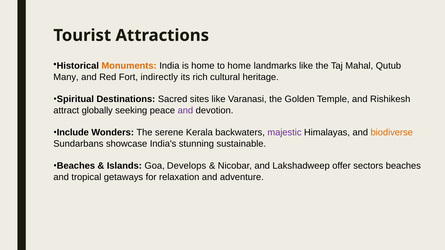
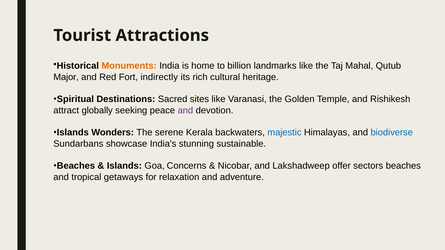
to home: home -> billion (239, 66)
Many: Many -> Major (66, 77)
Include: Include -> Islands (73, 133)
majestic colour: purple -> blue (284, 133)
biodiverse colour: orange -> blue (392, 133)
Develops: Develops -> Concerns (187, 166)
